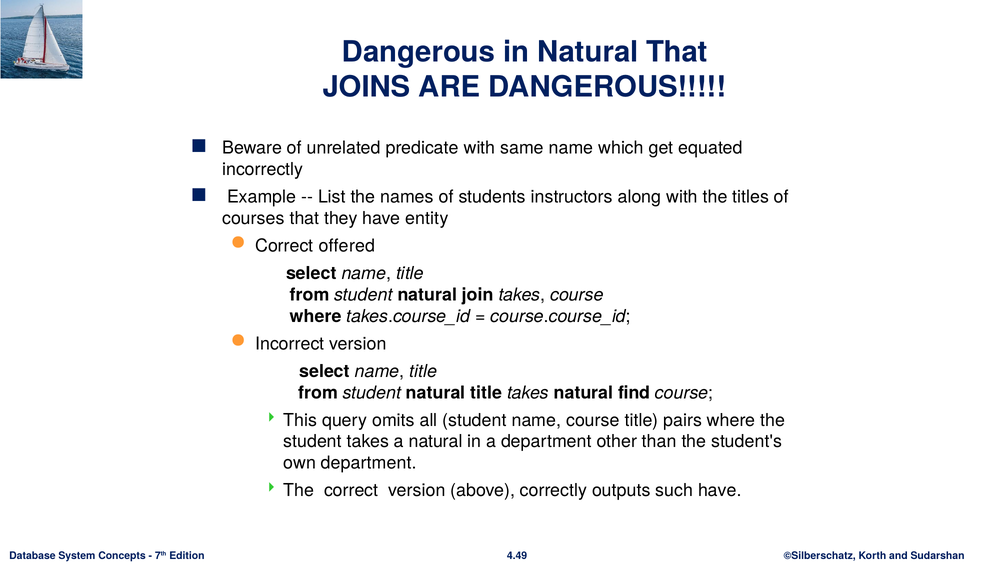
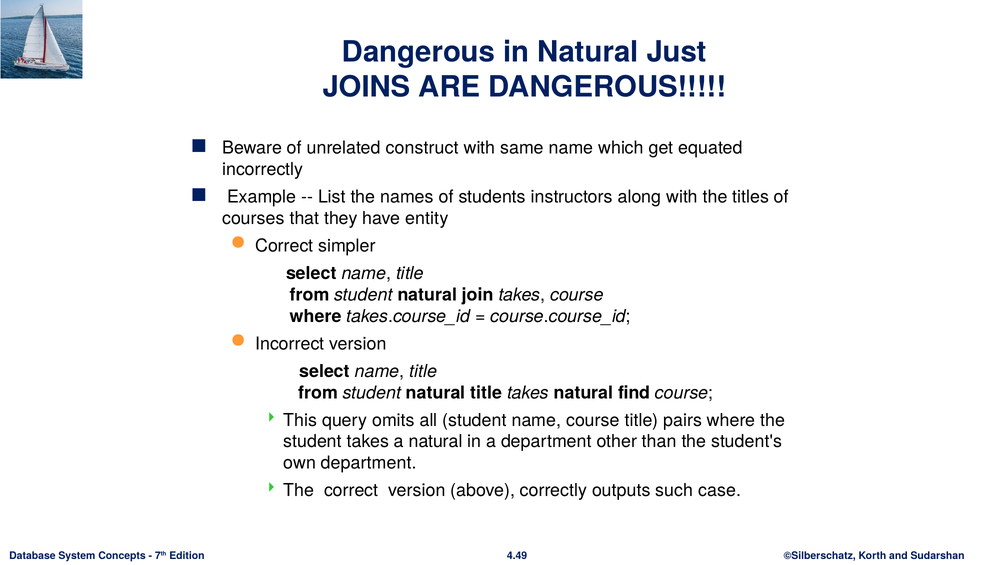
Natural That: That -> Just (677, 52)
predicate: predicate -> construct (422, 148)
offered: offered -> simpler (347, 246)
such have: have -> case (720, 491)
